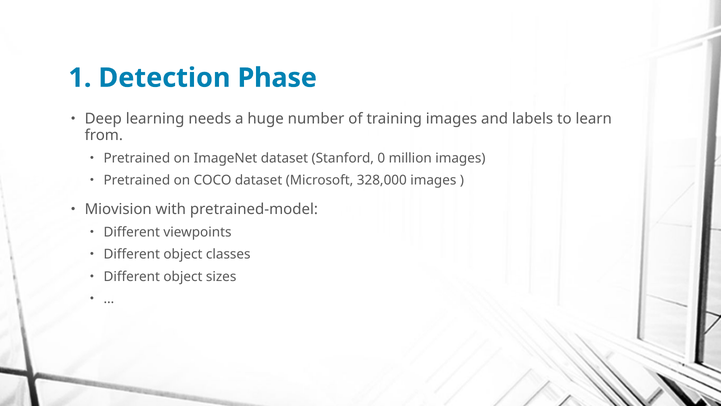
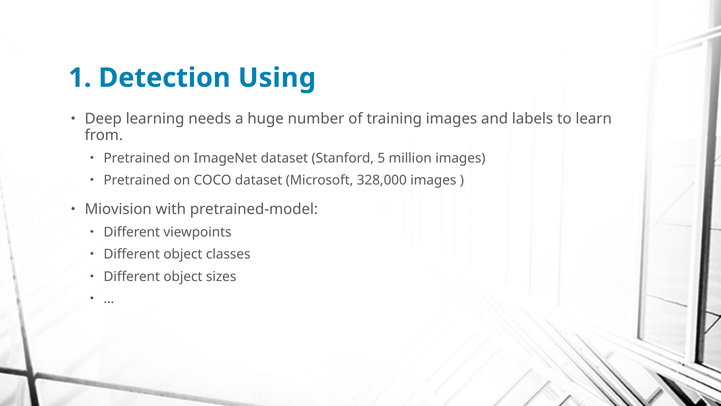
Phase: Phase -> Using (277, 78)
0: 0 -> 5 (381, 158)
